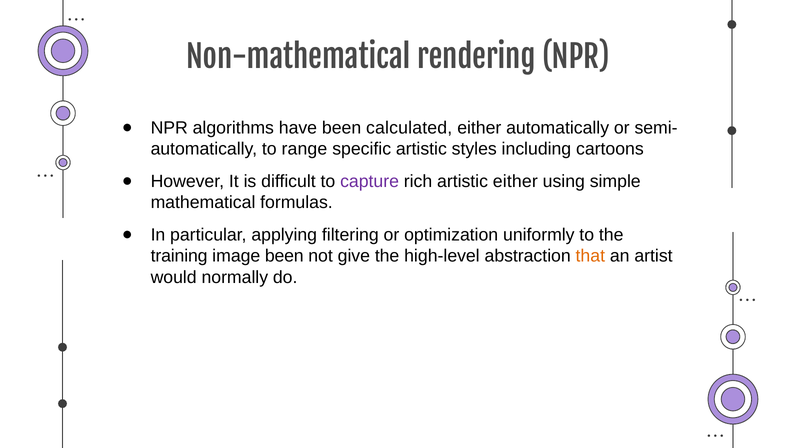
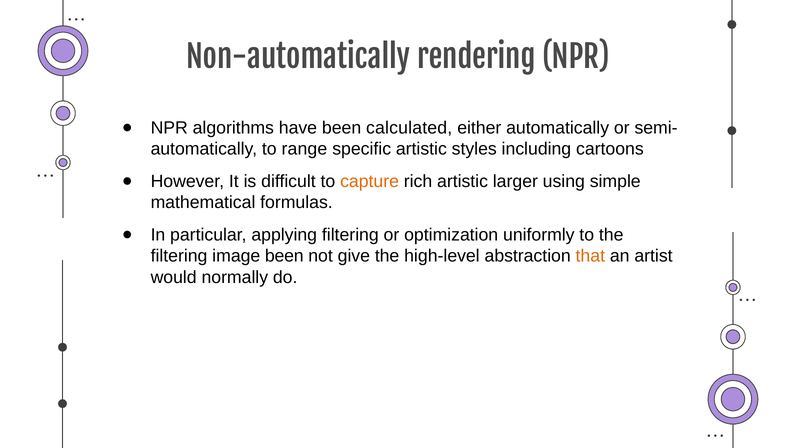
Non-mathematical: Non-mathematical -> Non-automatically (298, 58)
capture colour: purple -> orange (370, 181)
artistic either: either -> larger (515, 181)
training: training -> filtering (179, 256)
